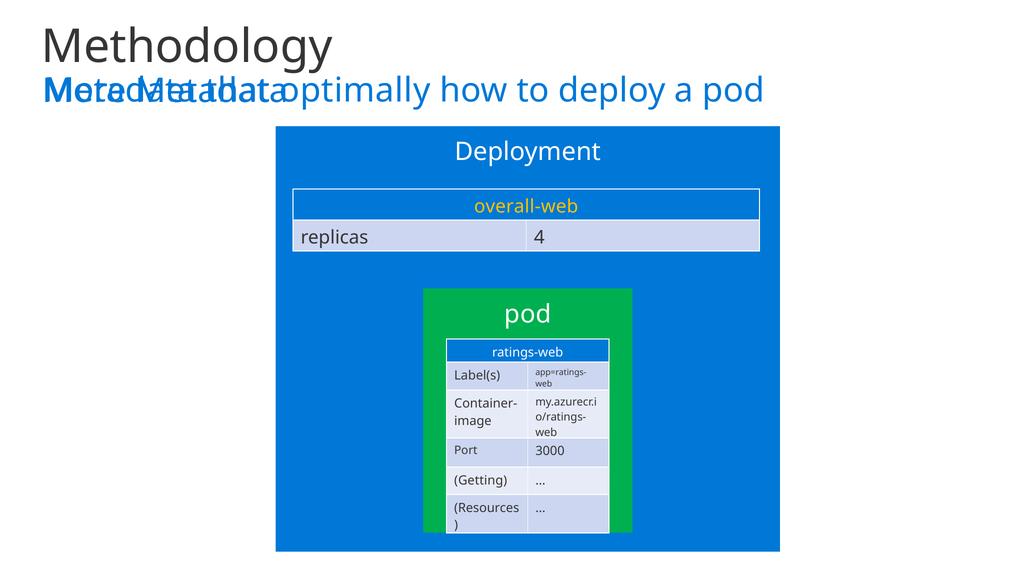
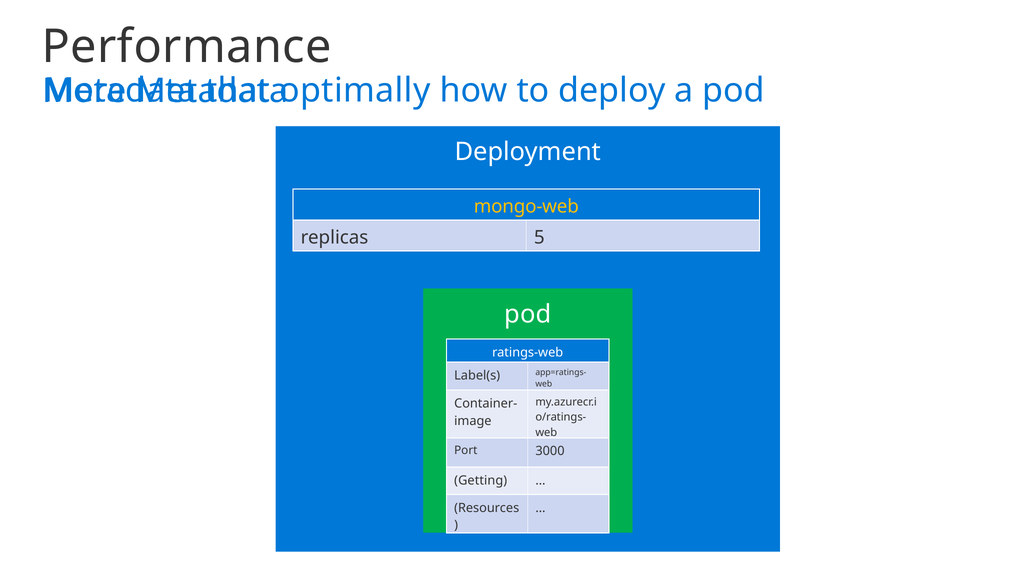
Methodology: Methodology -> Performance (187, 47)
overall-web: overall-web -> mongo-web (526, 207)
4: 4 -> 5 (539, 238)
